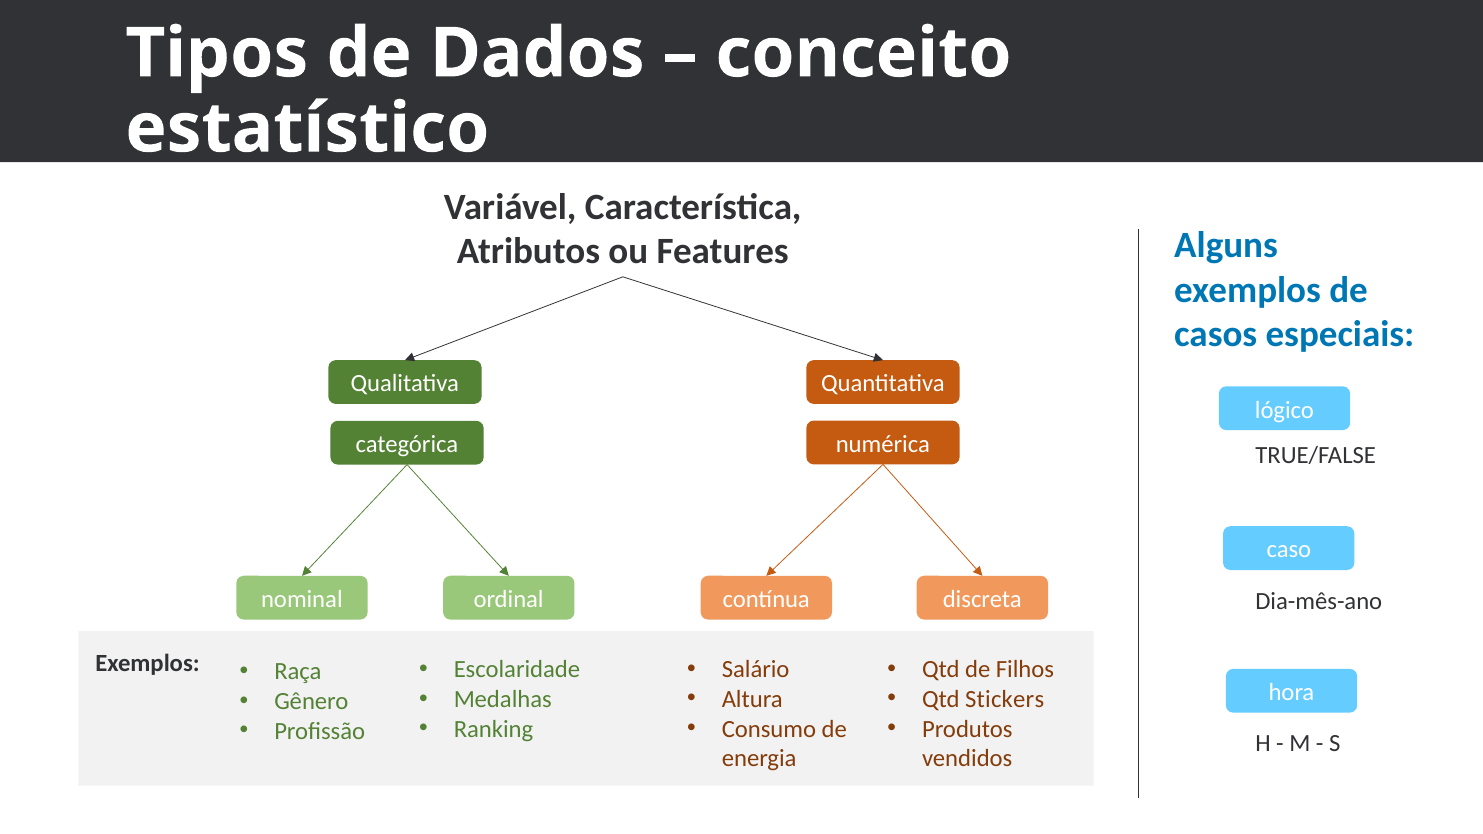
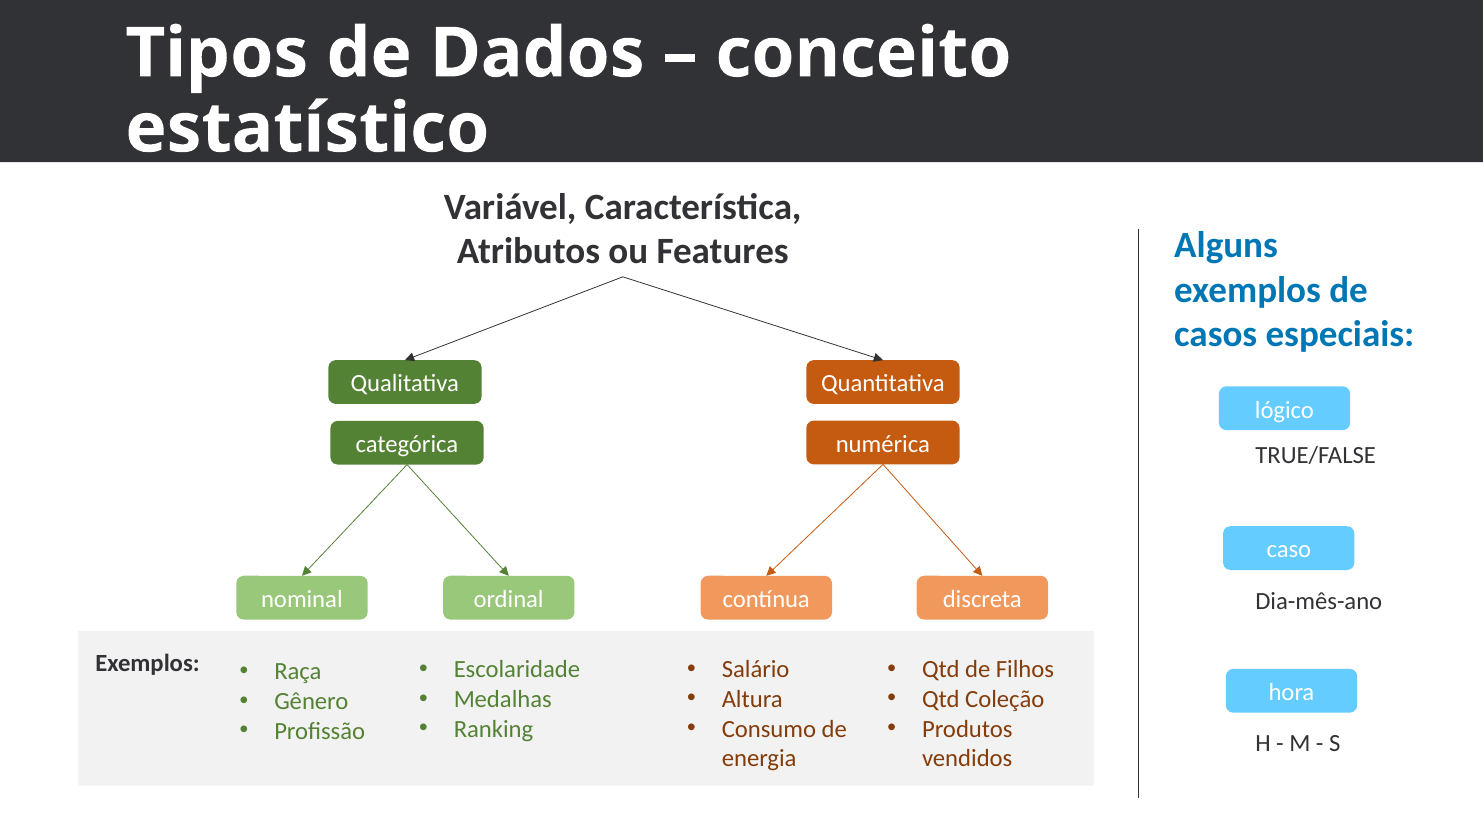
Stickers: Stickers -> Coleção (1005, 699)
